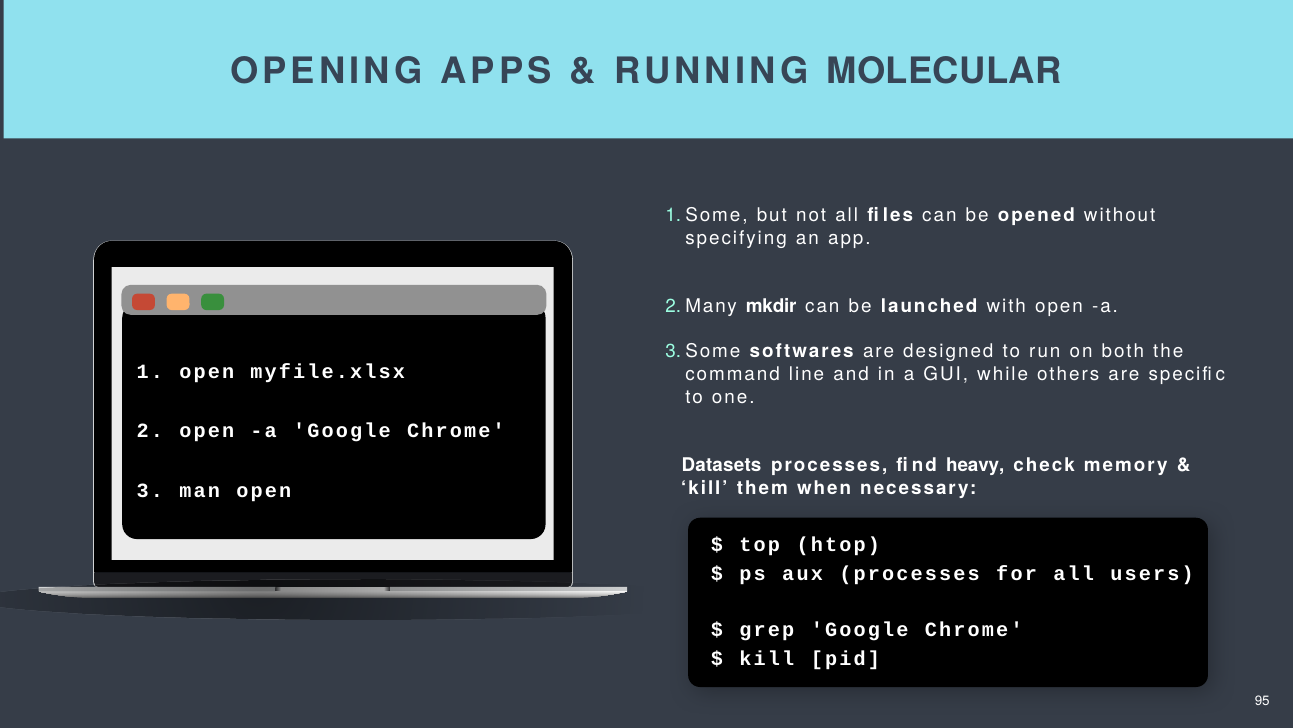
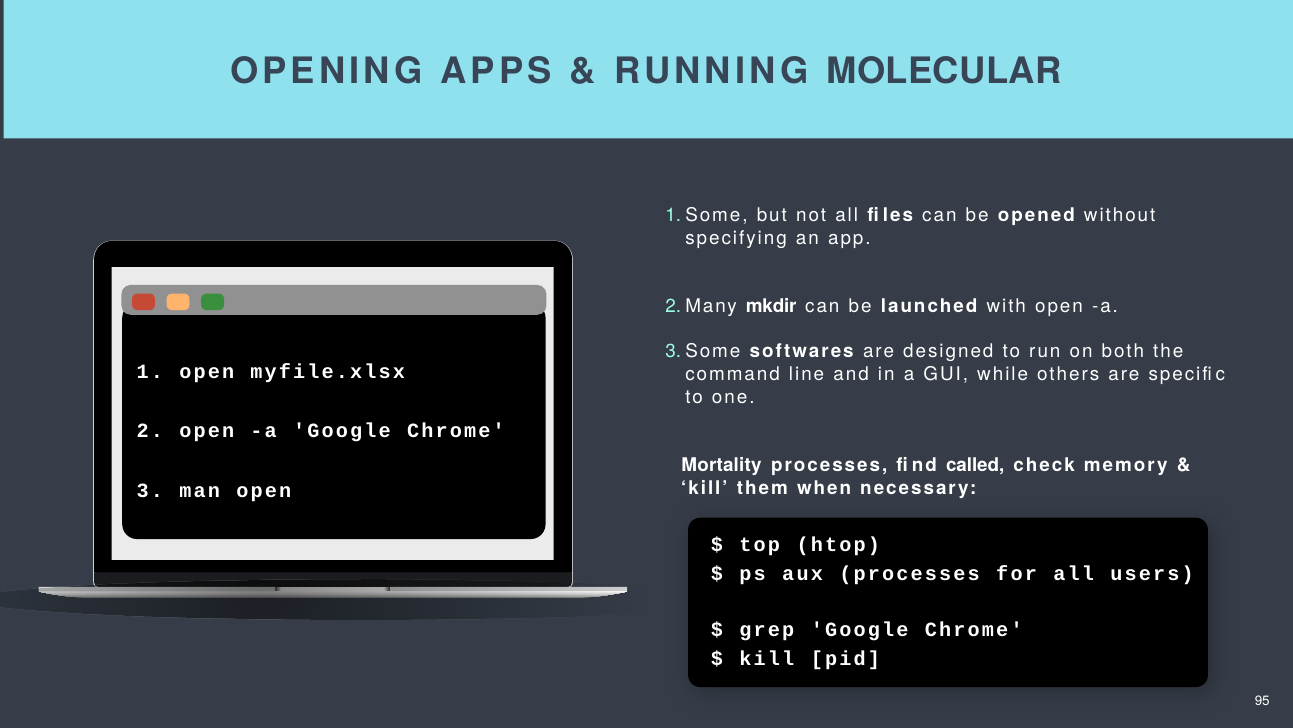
Datasets: Datasets -> Mortality (722, 465)
heavy: heavy -> called (975, 465)
